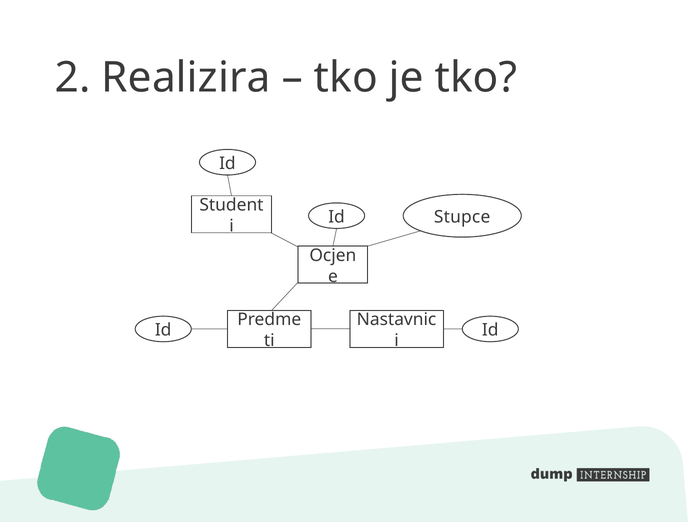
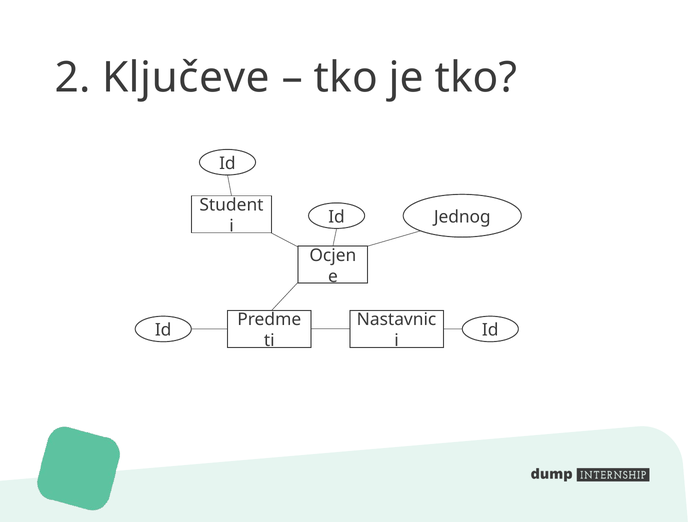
Realizira: Realizira -> Ključeve (186, 78)
Stupce: Stupce -> Jednog (462, 217)
